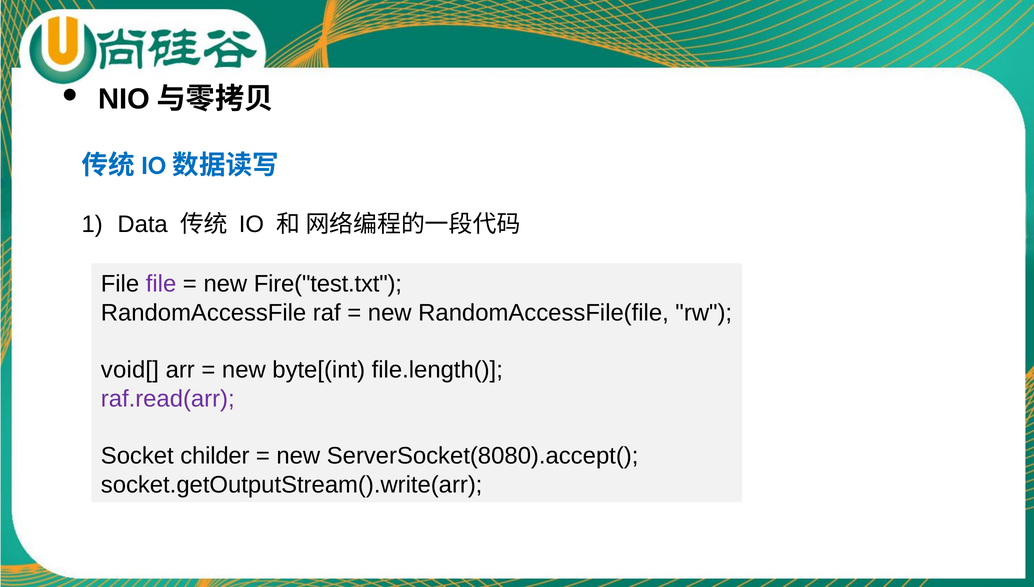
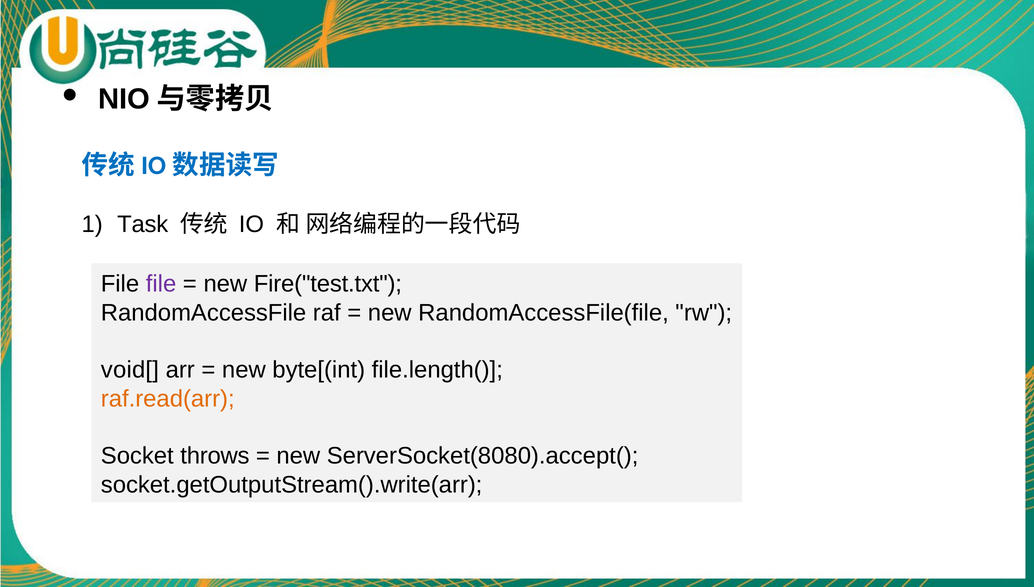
Data: Data -> Task (143, 224)
raf.read(arr colour: purple -> orange (168, 398)
childer: childer -> throws (215, 456)
